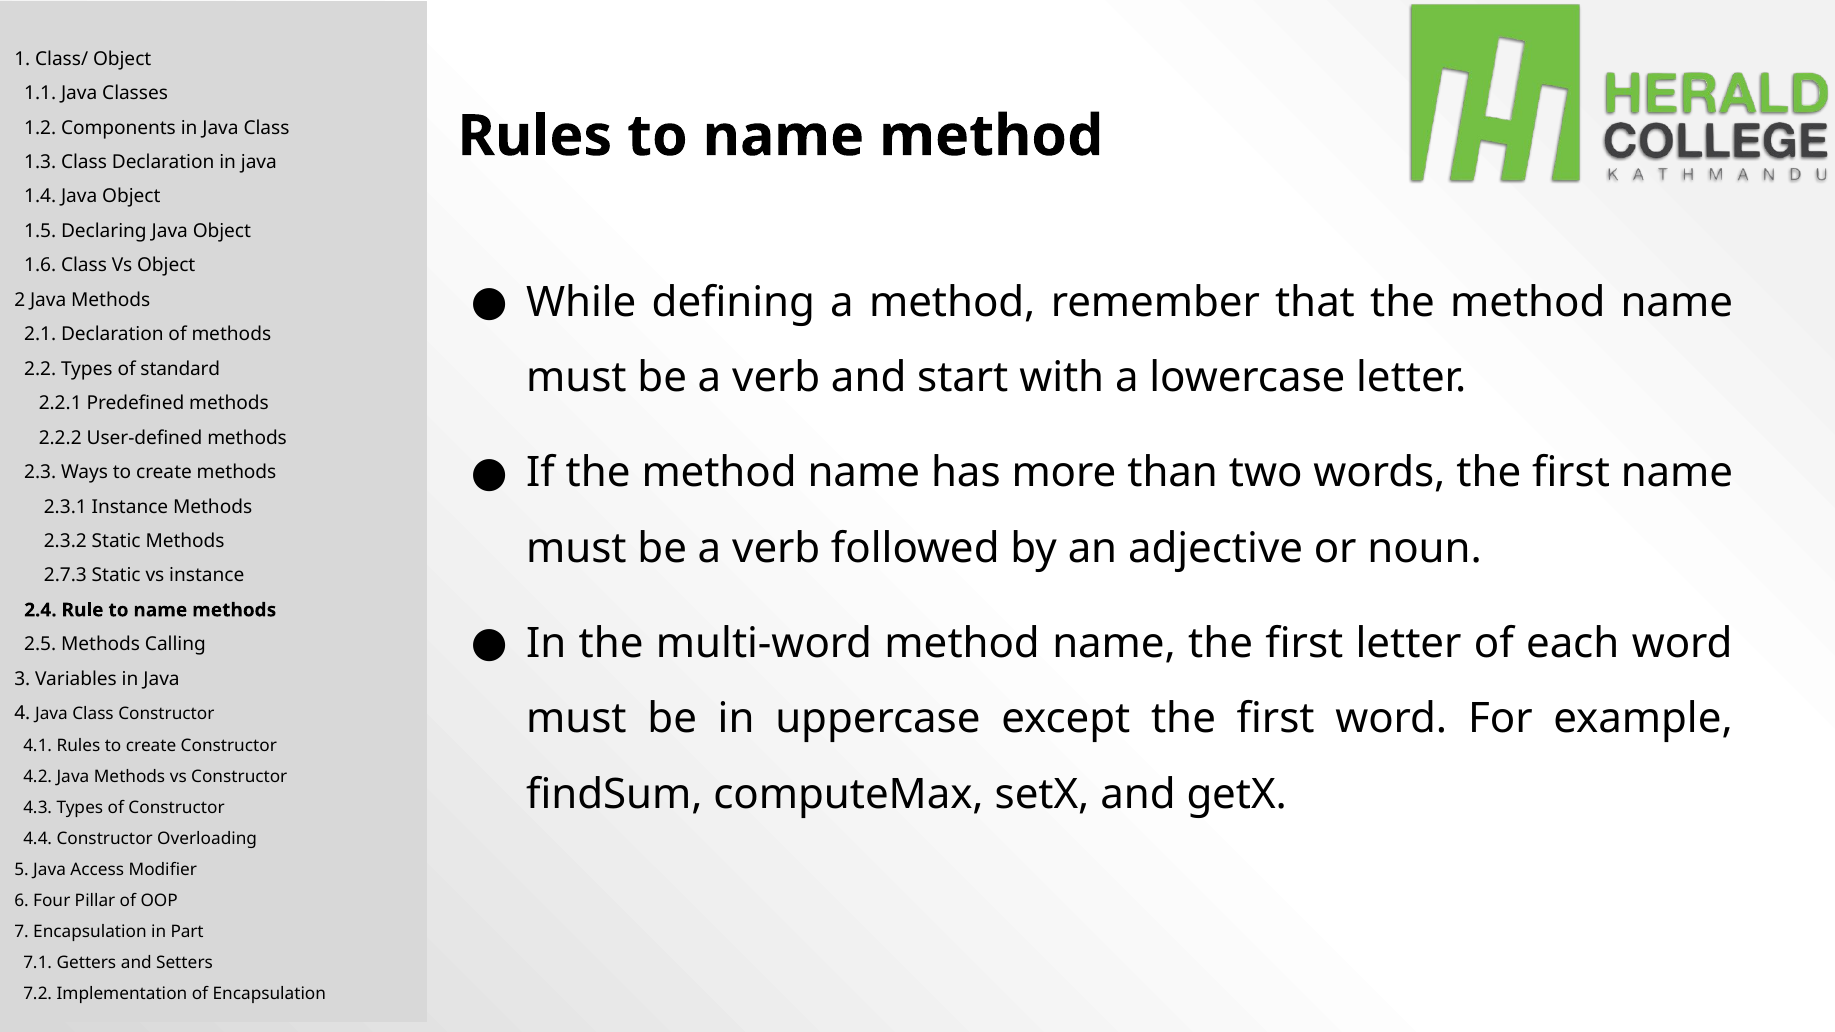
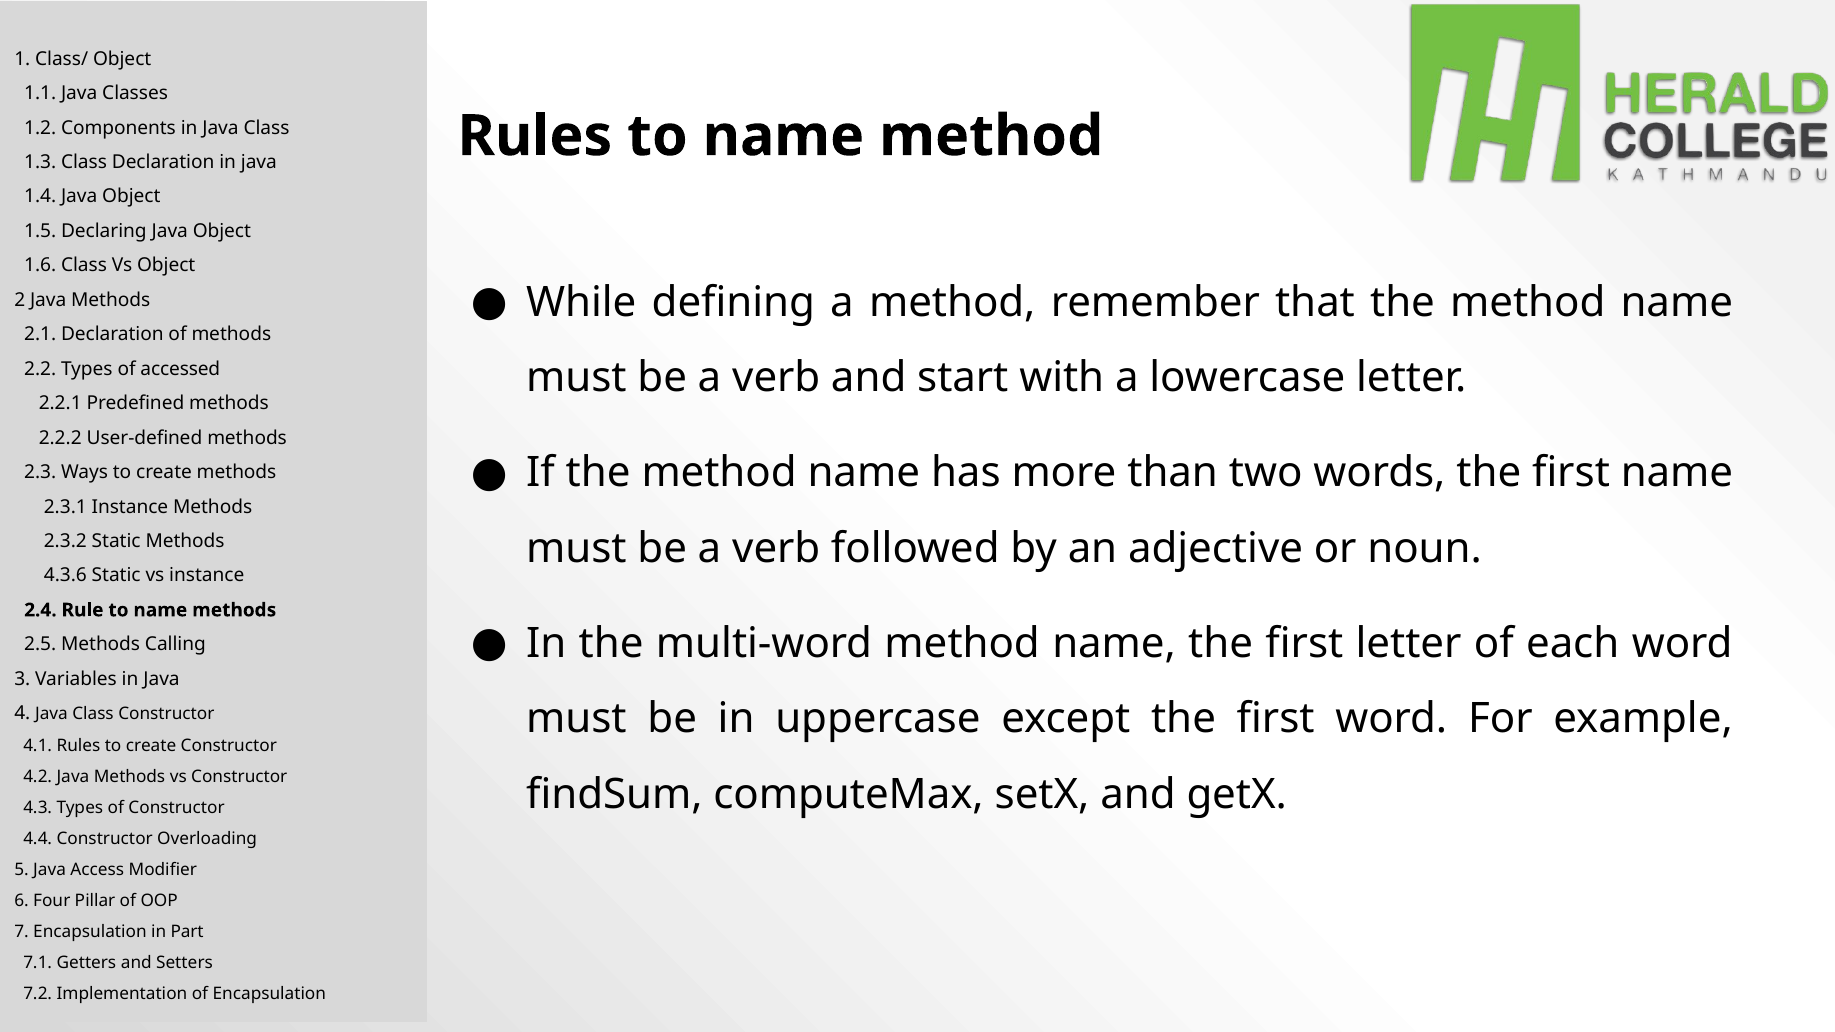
standard: standard -> accessed (180, 369)
2.7.3: 2.7.3 -> 4.3.6 (65, 576)
